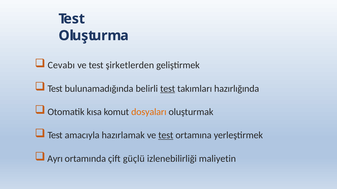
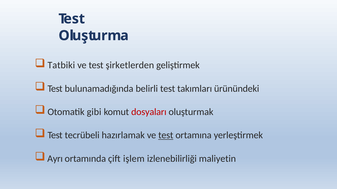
Cevabı: Cevabı -> Tatbiki (61, 65)
test underline: present -> none (168, 89)
hazırlığında: hazırlığında -> ürünündeki (237, 89)
kısa: kısa -> gibi (94, 112)
dosyaları colour: orange -> red (149, 112)
amacıyla: amacıyla -> tecrübeli (82, 136)
güçlü: güçlü -> işlem (134, 159)
